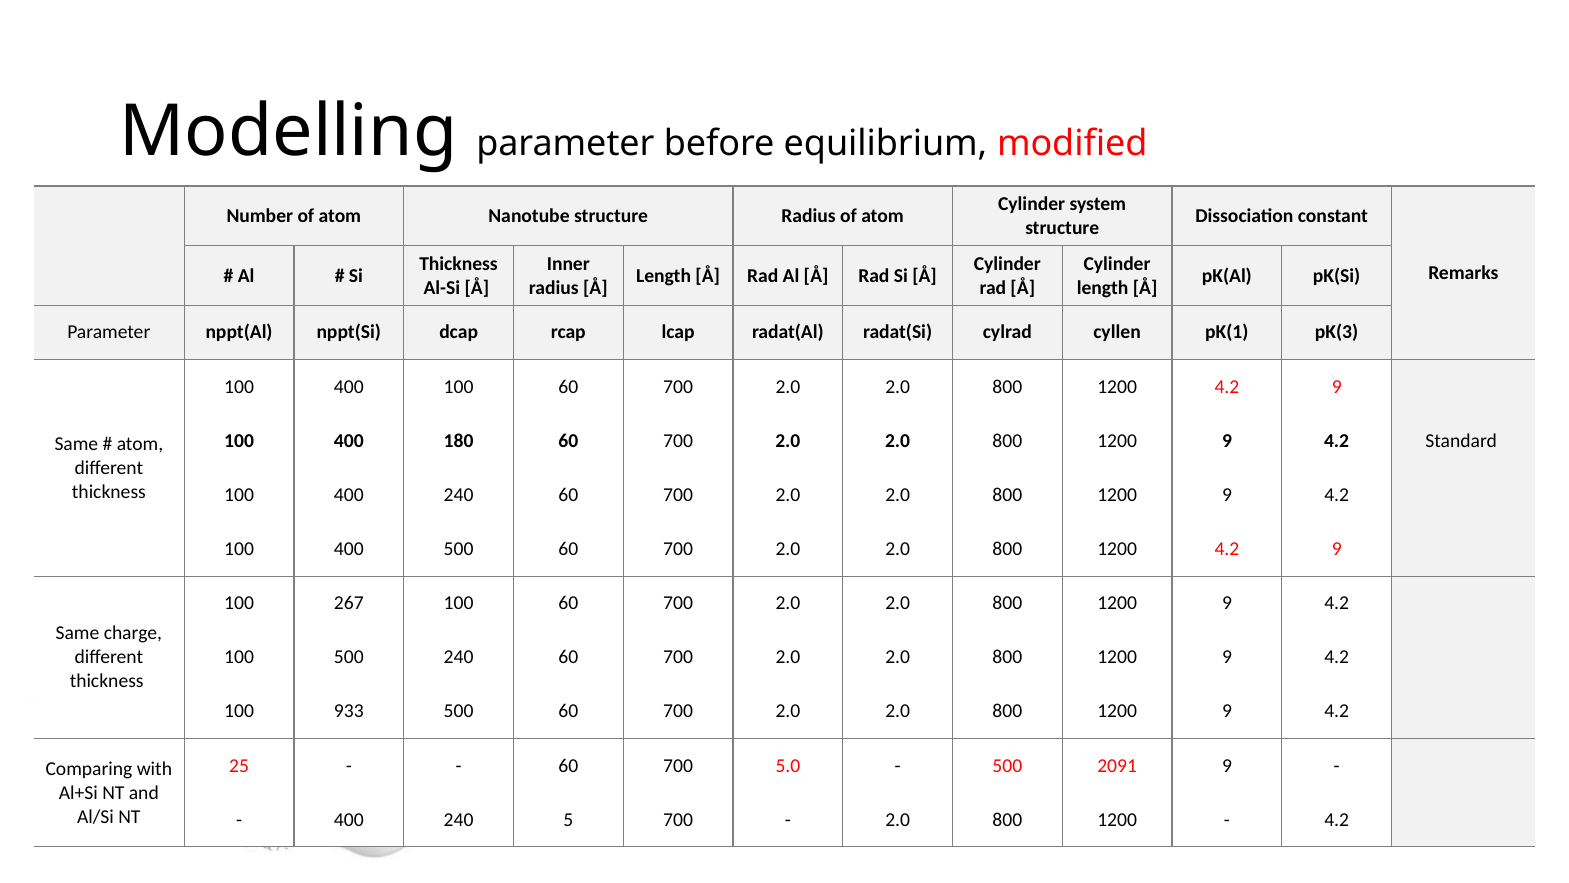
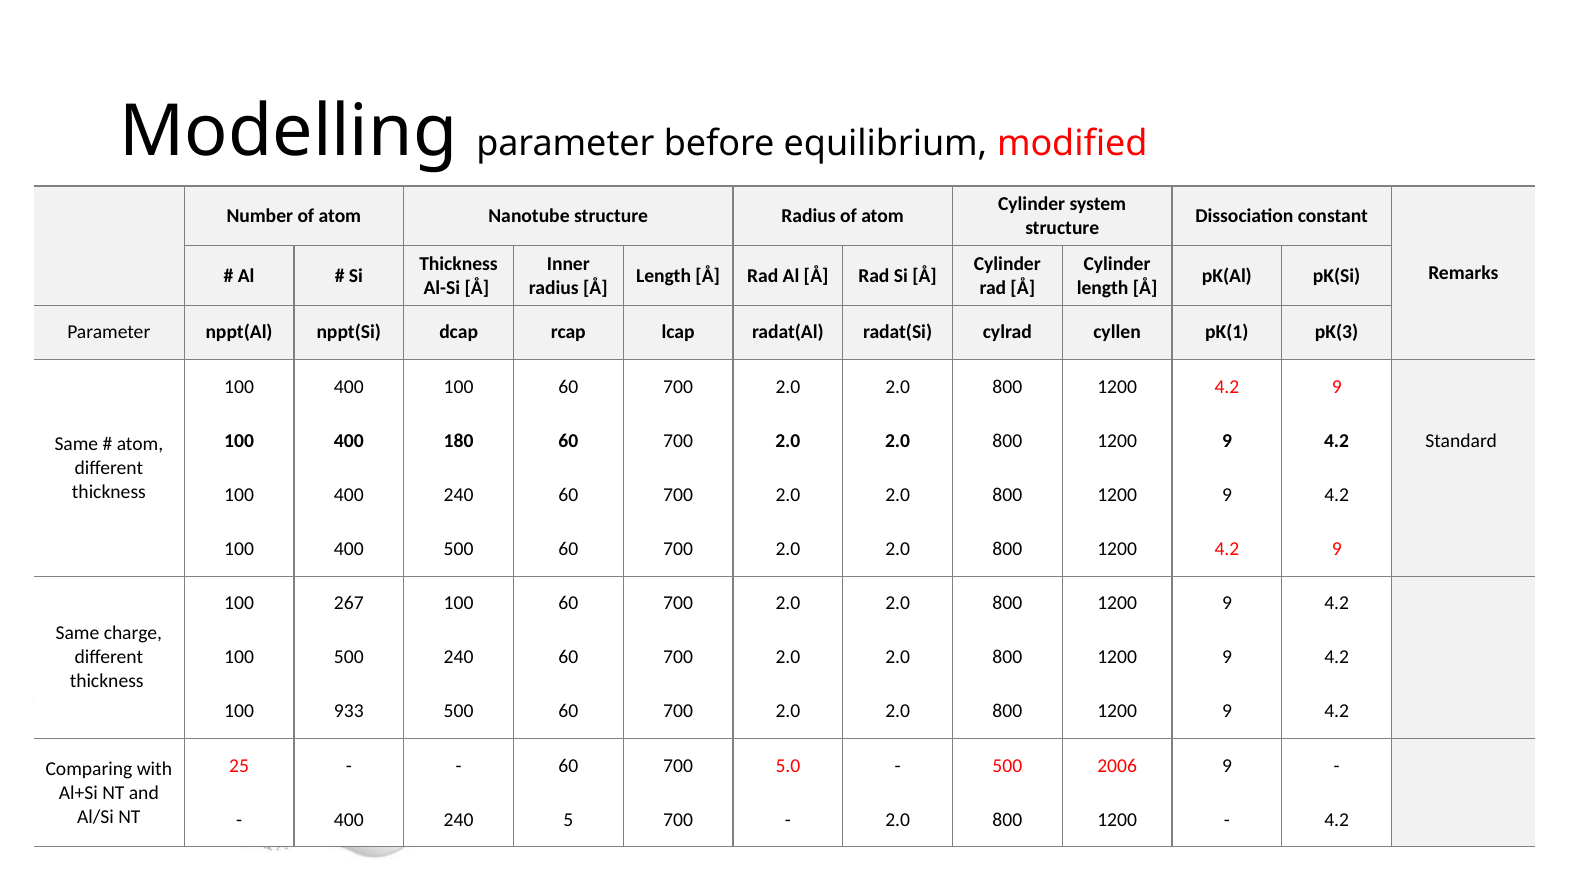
2091: 2091 -> 2006 (1117, 765)
